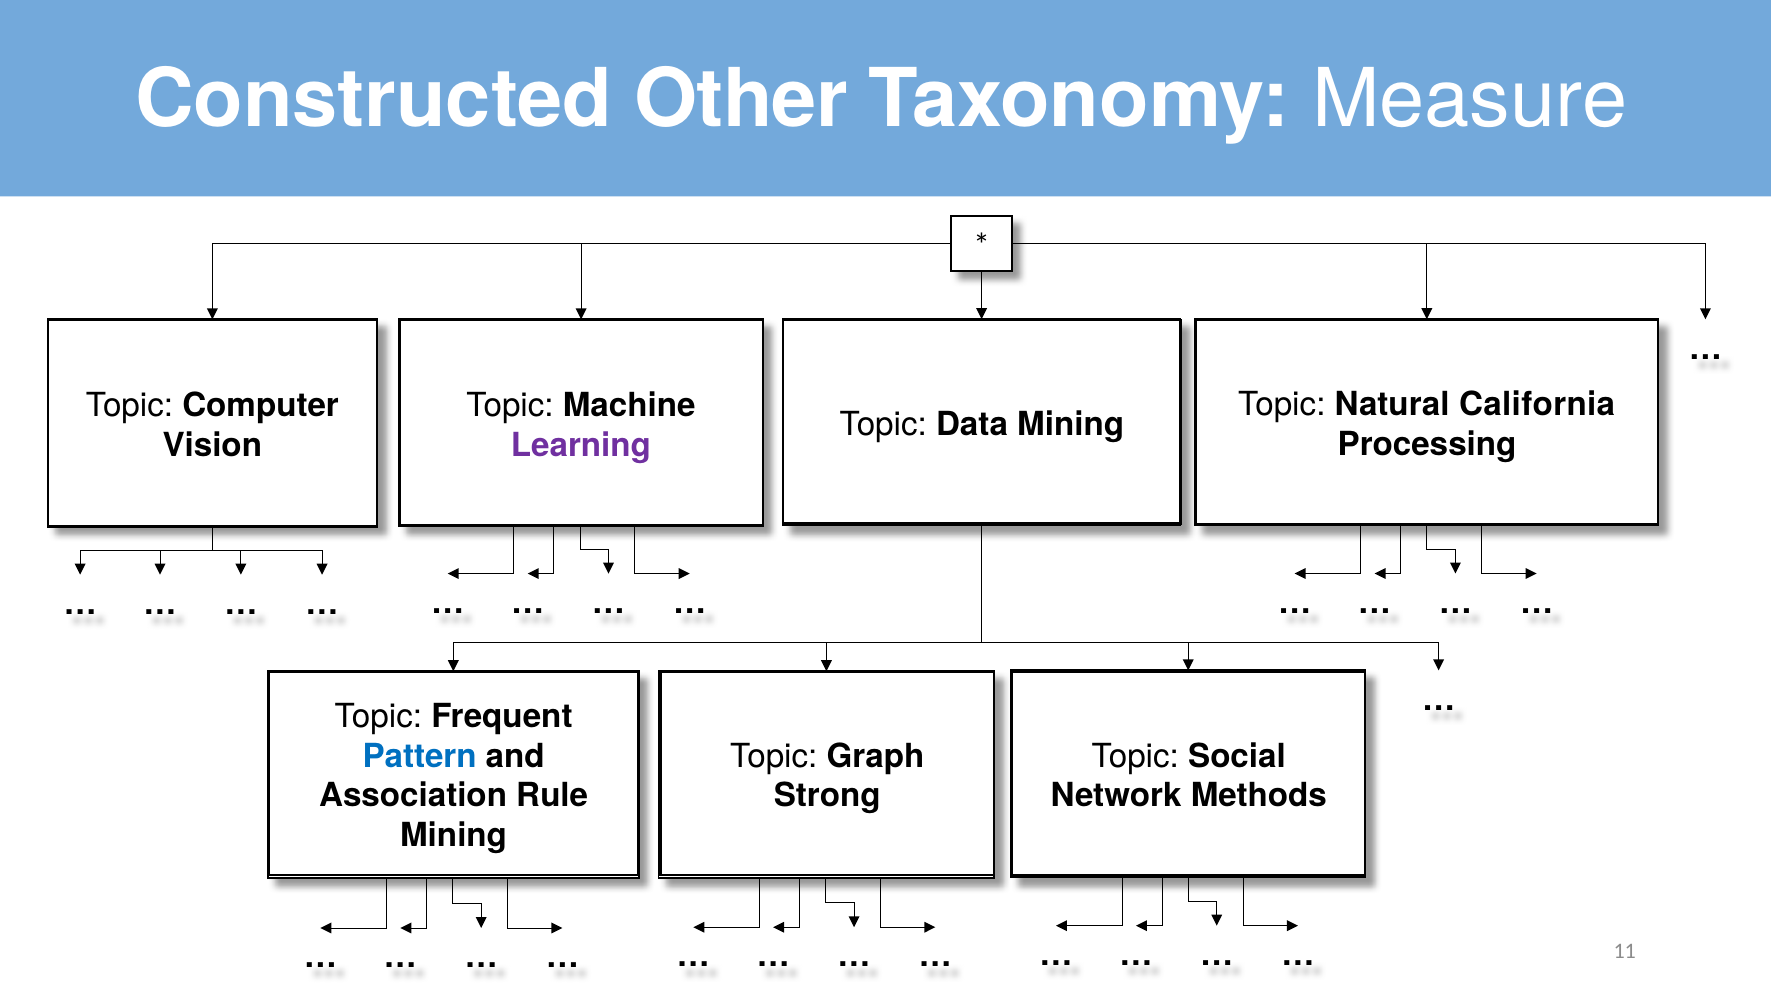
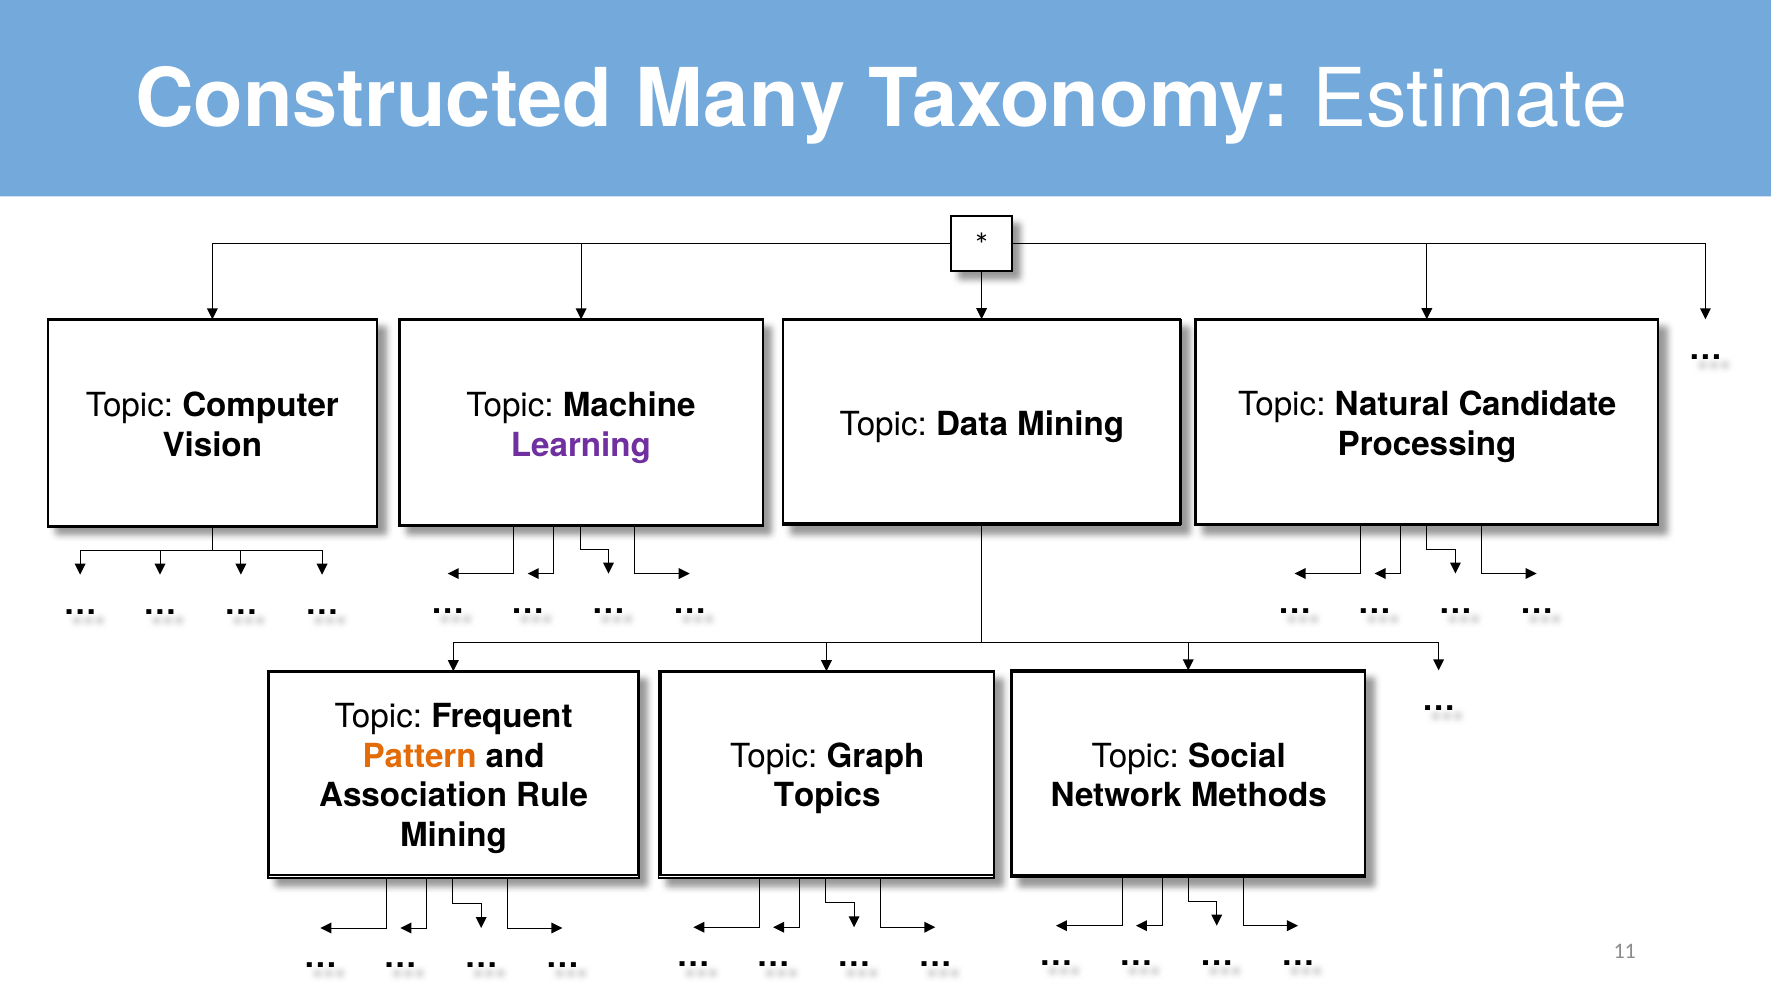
Other: Other -> Many (740, 100)
Measure: Measure -> Estimate (1470, 100)
California: California -> Candidate (1537, 405)
Pattern colour: blue -> orange (420, 756)
Strong: Strong -> Topics (827, 796)
